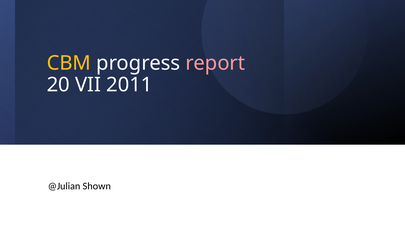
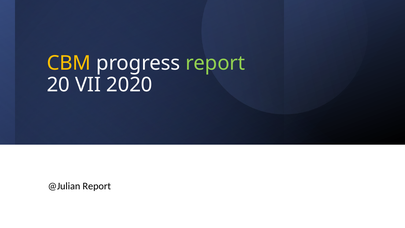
report colour: pink -> light green (215, 63)
2011: 2011 -> 2020 (129, 85)
@Julian Shown: Shown -> Report (97, 186)
